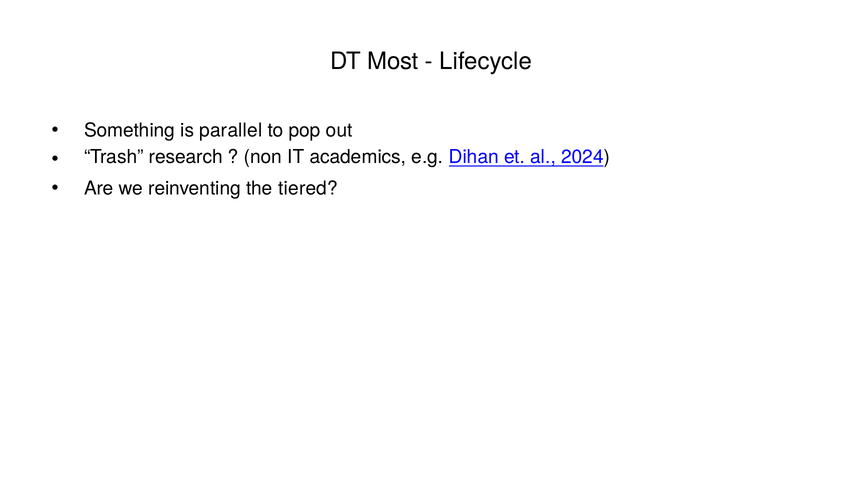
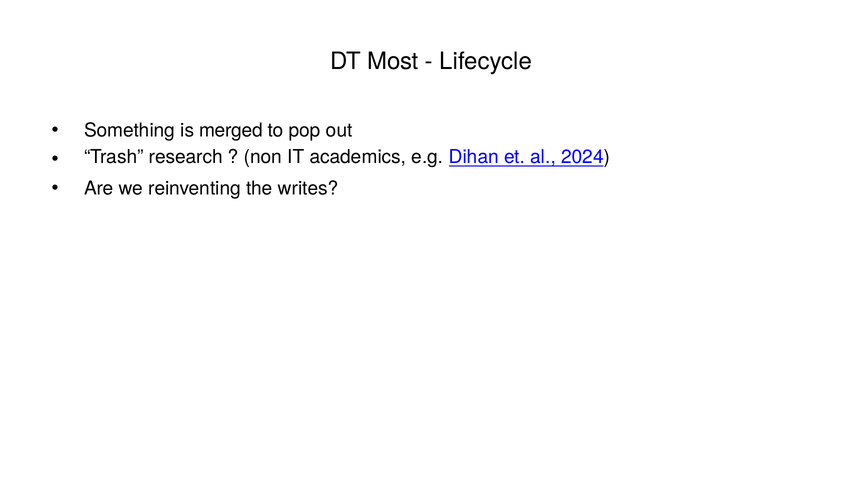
parallel: parallel -> merged (231, 130)
tiered: tiered -> writes (308, 188)
